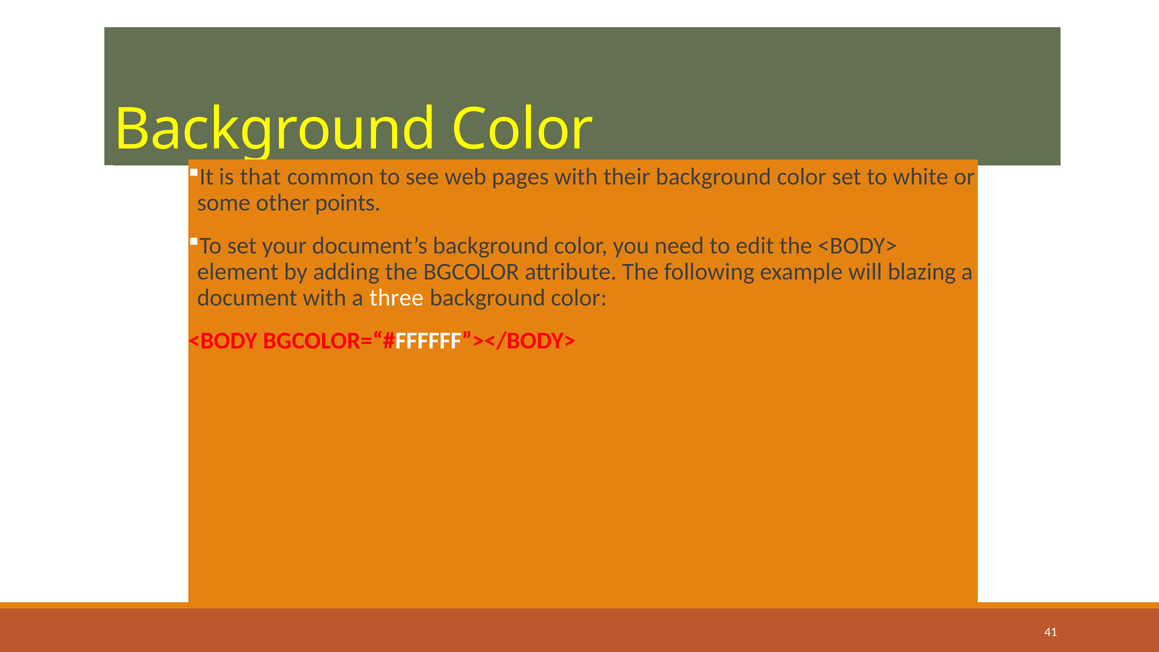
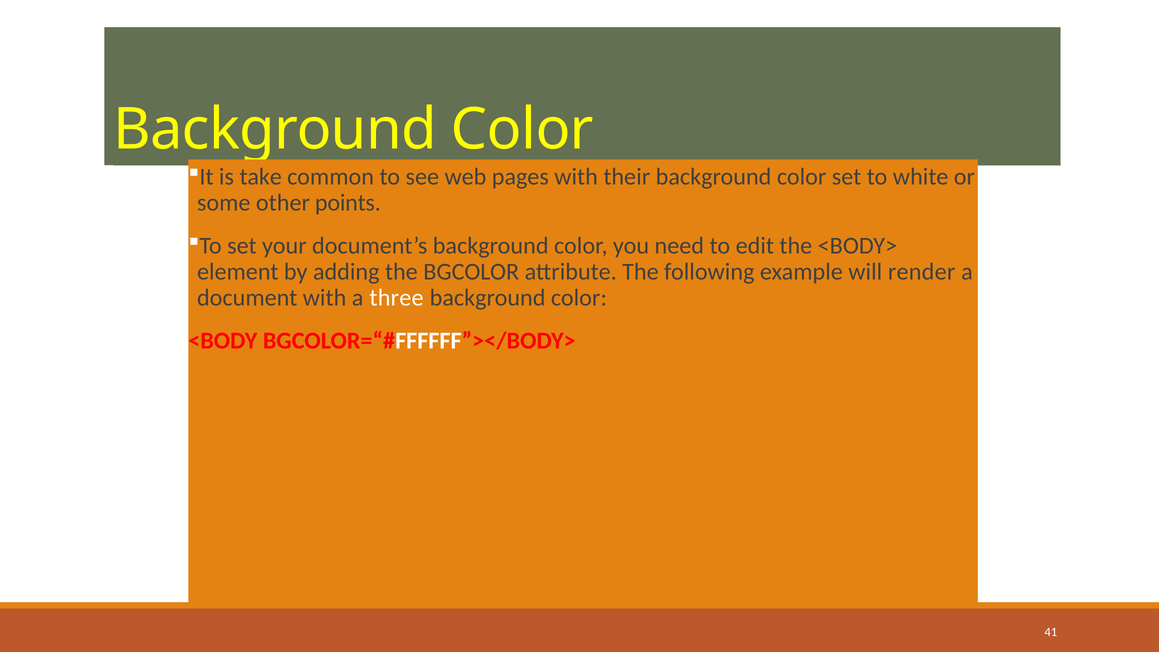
that: that -> take (261, 177)
blazing: blazing -> render (922, 272)
